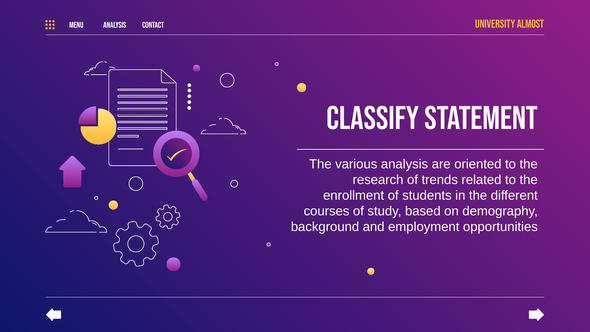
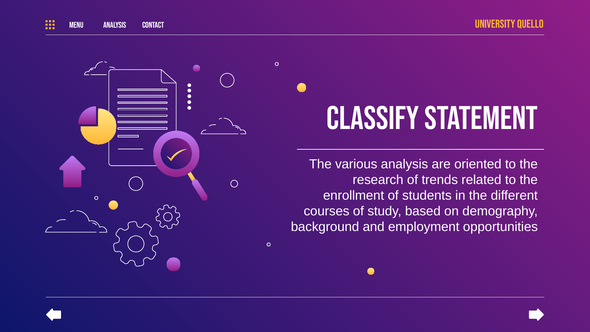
ALMOST: ALMOST -> QUELLO (530, 24)
